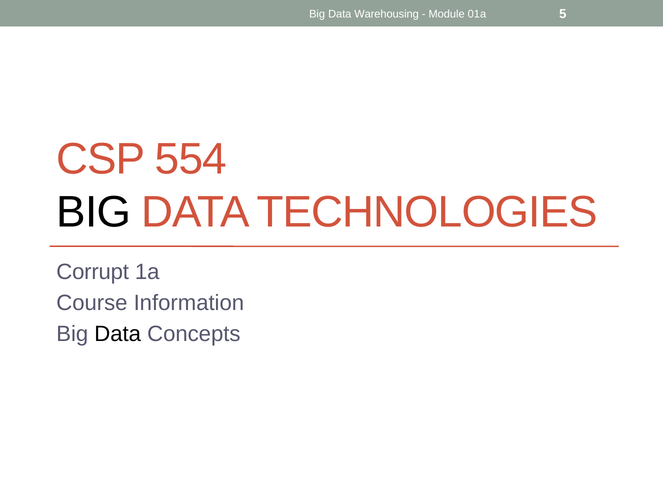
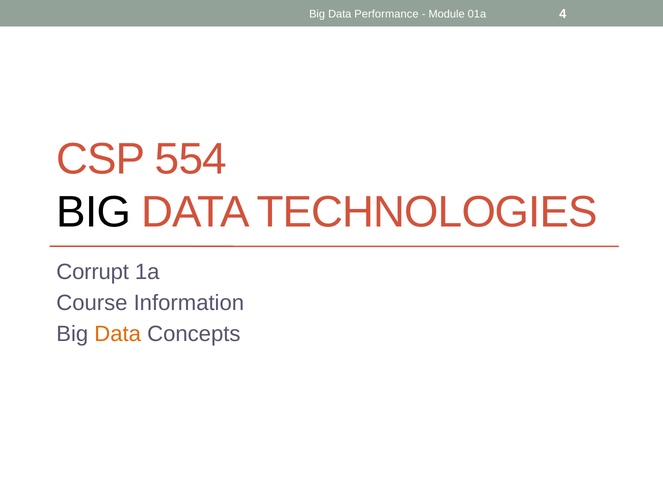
Warehousing: Warehousing -> Performance (386, 14)
5: 5 -> 4 (563, 14)
Data colour: black -> orange (118, 334)
